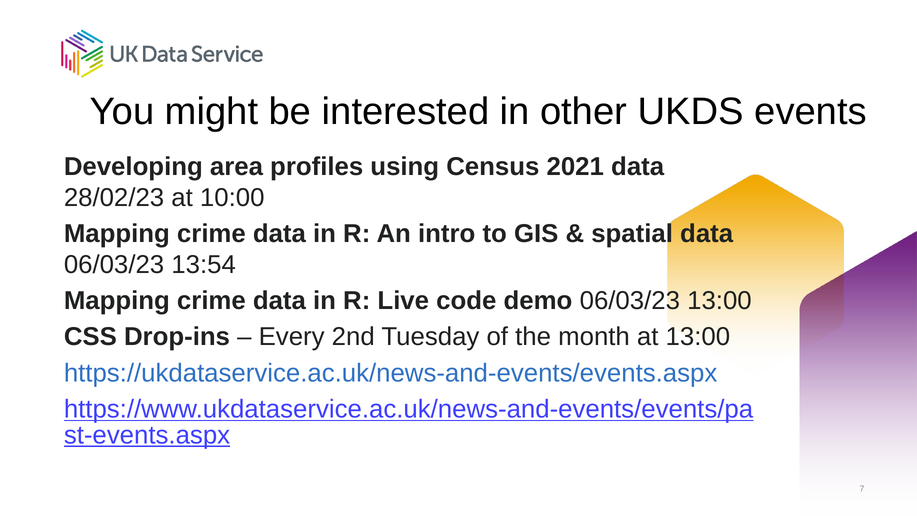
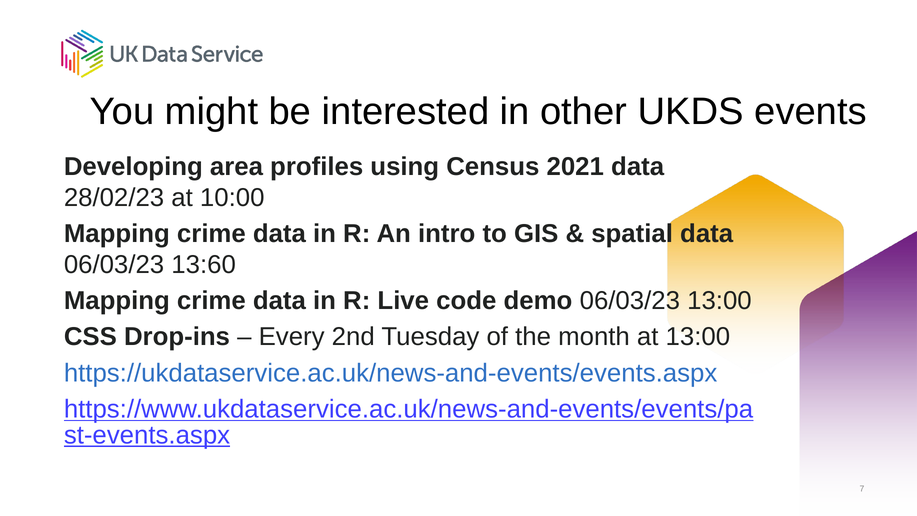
13:54: 13:54 -> 13:60 (204, 265)
